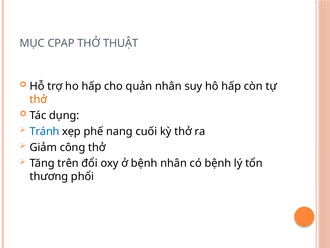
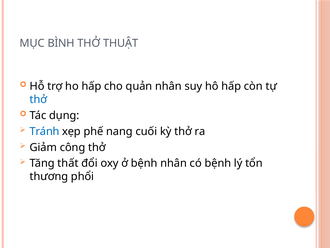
CPAP: CPAP -> BÌNH (61, 43)
thở colour: orange -> blue (38, 99)
trên: trên -> thất (68, 163)
